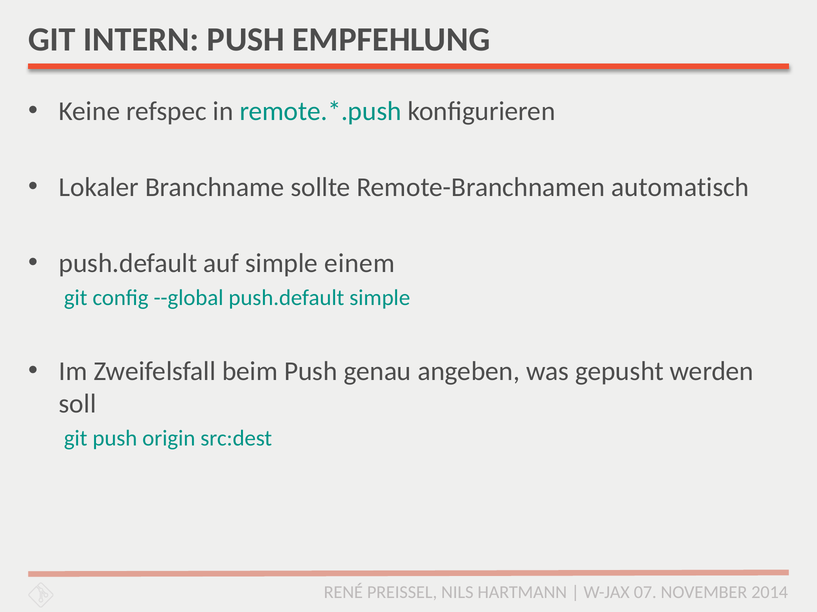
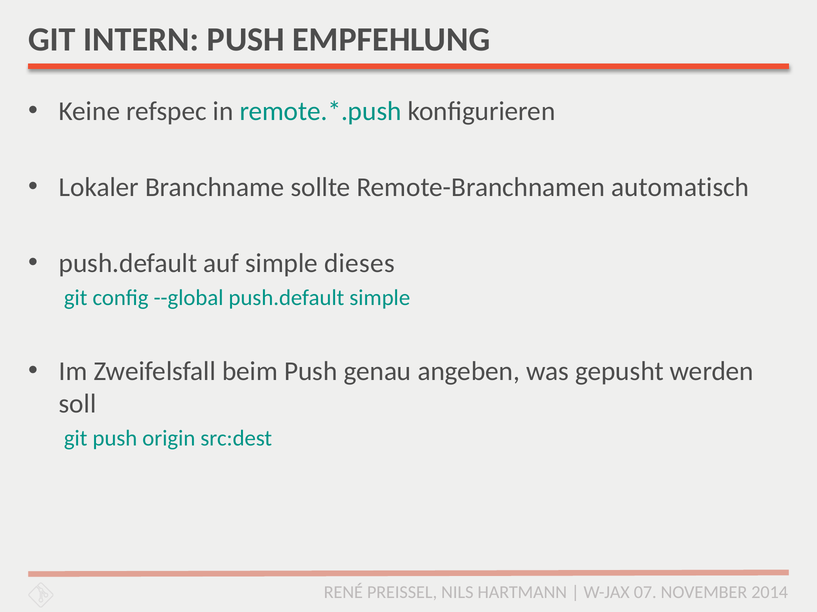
einem: einem -> dieses (360, 264)
